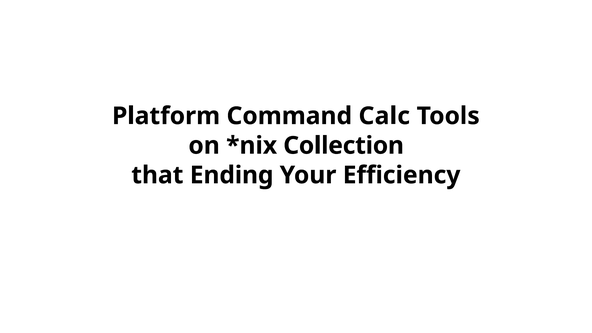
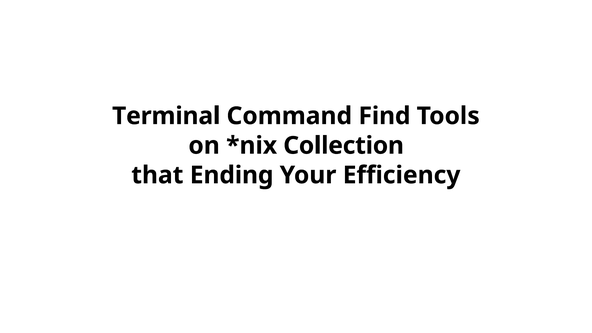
Platform: Platform -> Terminal (166, 116)
Calc: Calc -> Find (384, 116)
